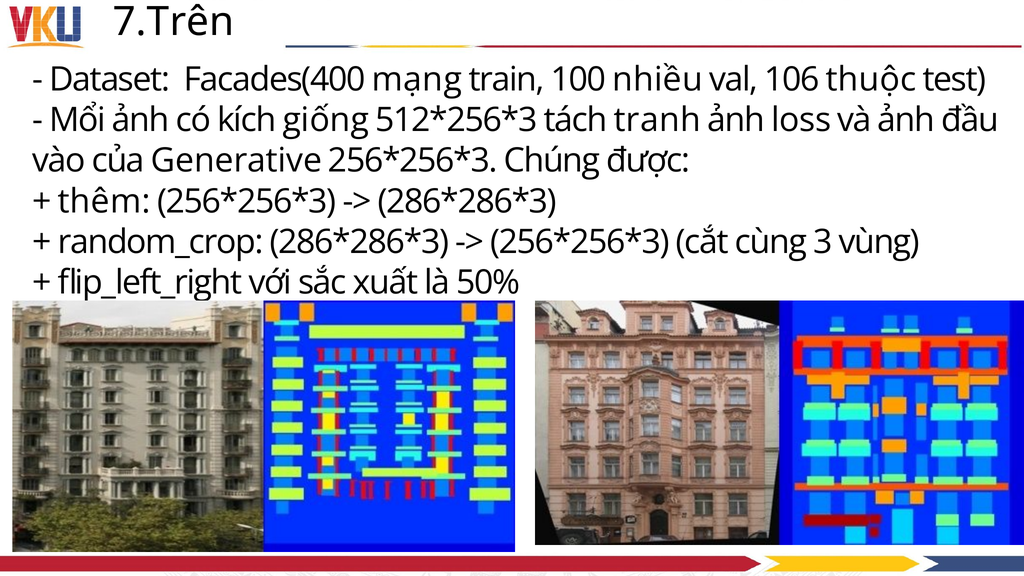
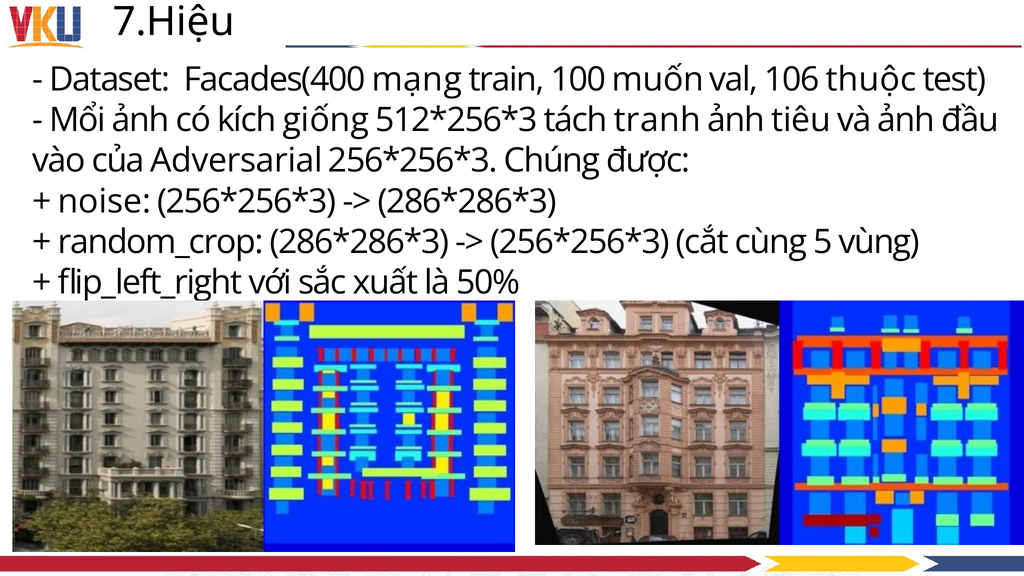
7.Trên: 7.Trên -> 7.Hiệu (174, 22)
nhiều: nhiều -> muốn (658, 80)
loss: loss -> tiêu (801, 120)
Generative: Generative -> Adversarial (237, 161)
thêm: thêm -> noise (104, 201)
3: 3 -> 5 (823, 242)
